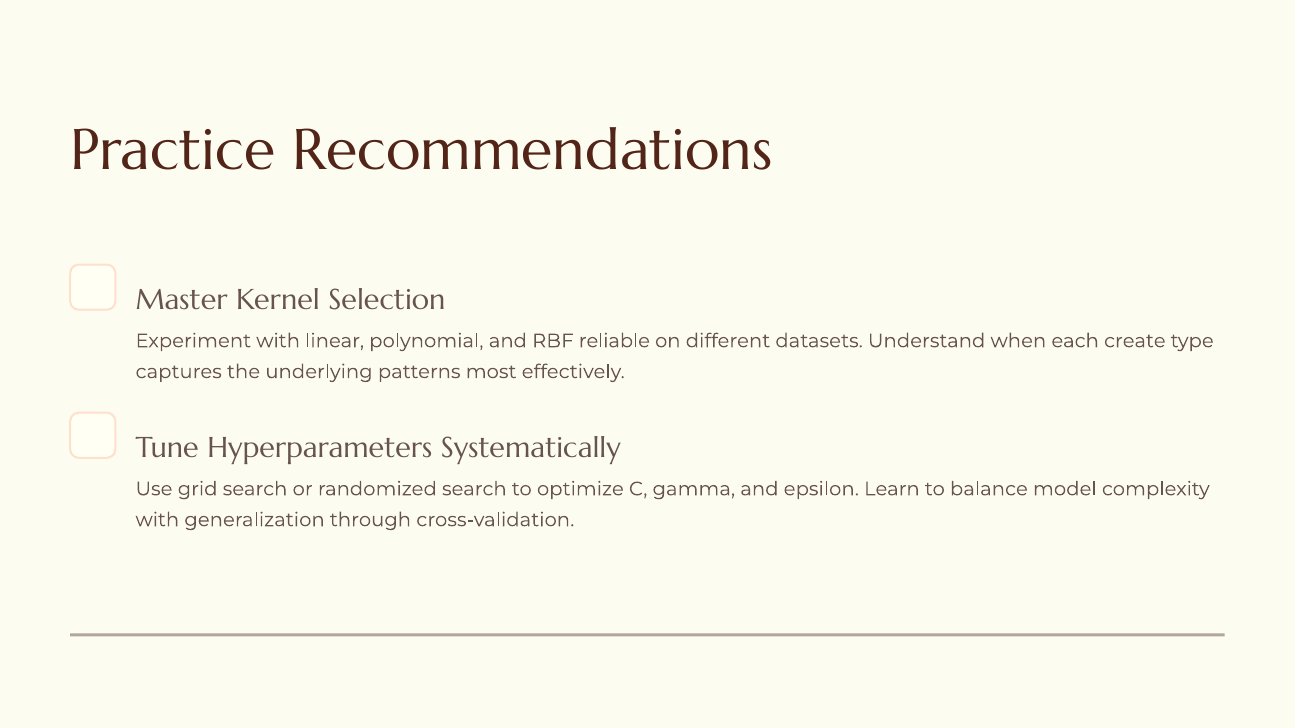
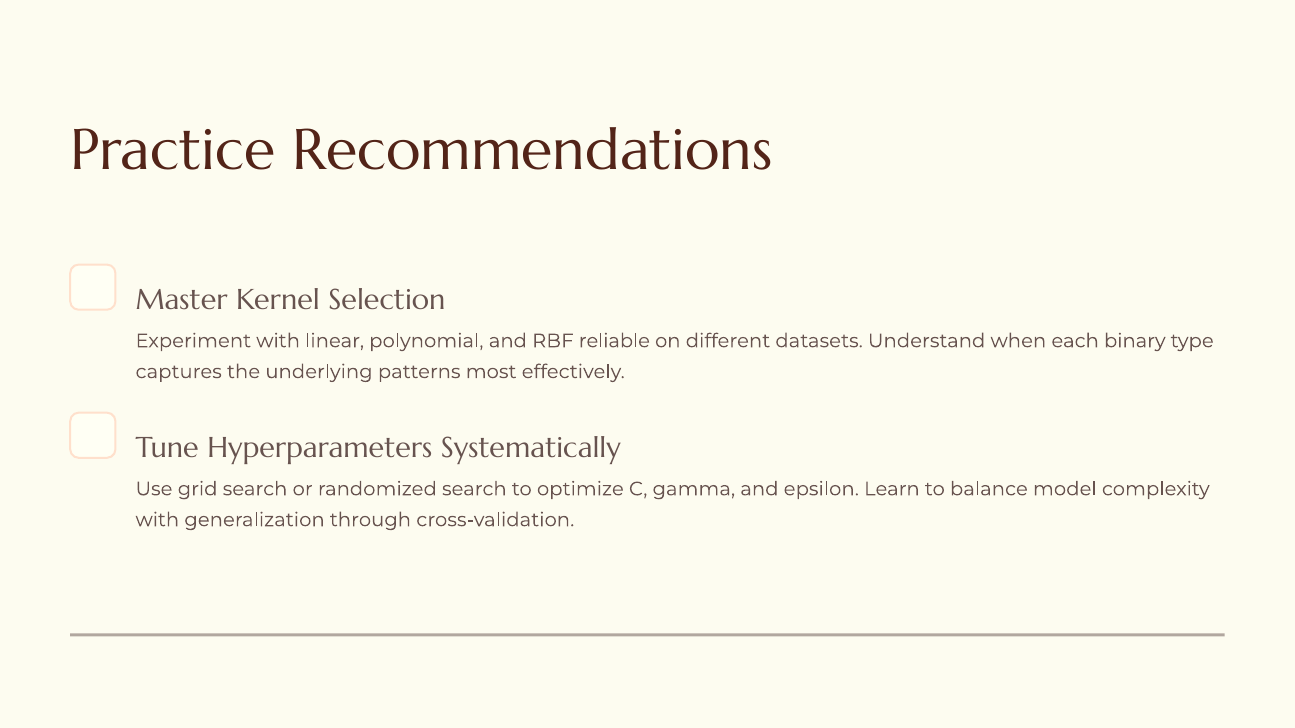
create: create -> binary (1135, 341)
